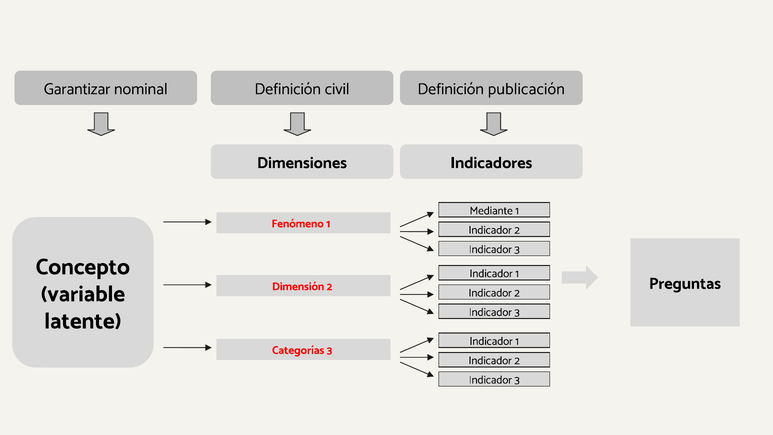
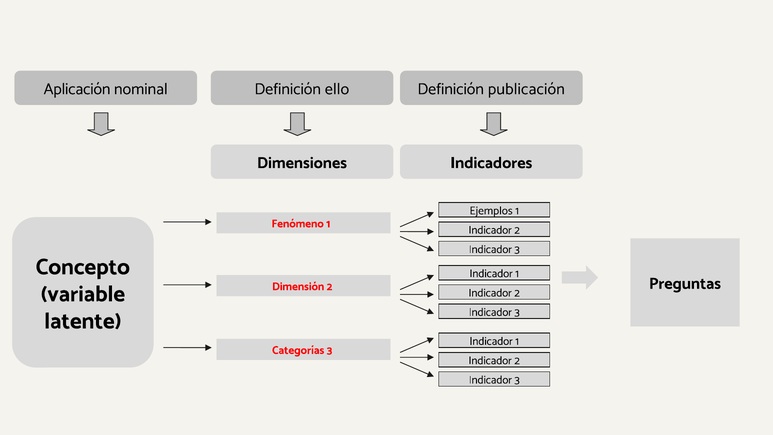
Garantizar: Garantizar -> Aplicación (77, 89)
civil: civil -> ello (337, 89)
Mediante: Mediante -> Ejemplos (491, 211)
